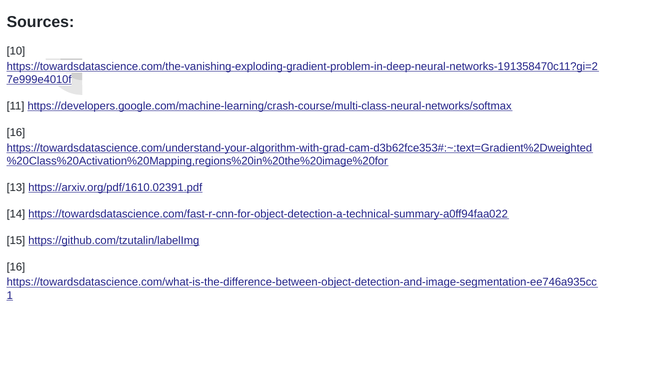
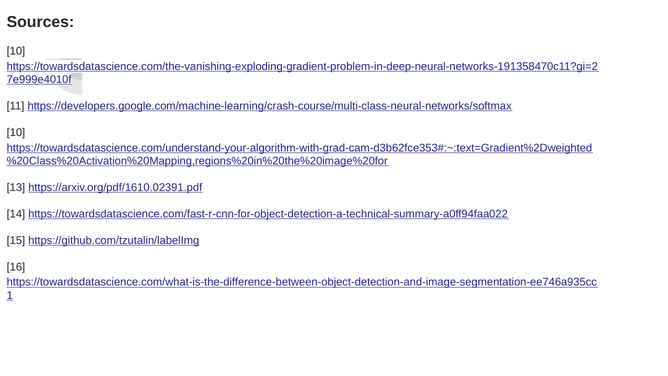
16: 16 -> 10 (16, 132)
